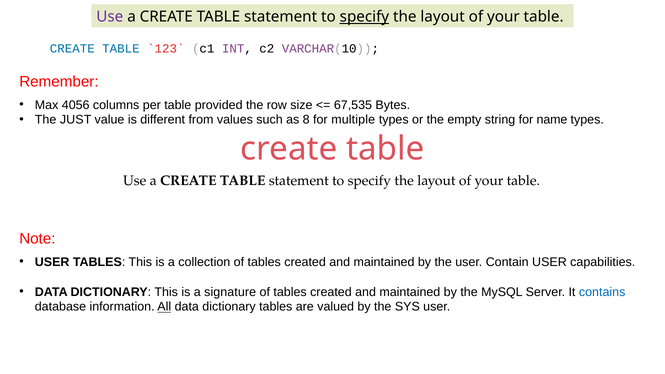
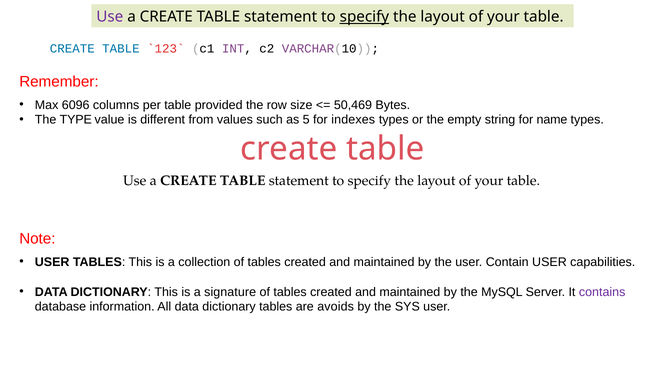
4056: 4056 -> 6096 (76, 105)
67,535: 67,535 -> 50,469 (353, 105)
JUST: JUST -> TYPE (76, 120)
8: 8 -> 5 (306, 120)
multiple: multiple -> indexes (353, 120)
contains colour: blue -> purple (602, 292)
All underline: present -> none (164, 307)
valued: valued -> avoids (336, 307)
